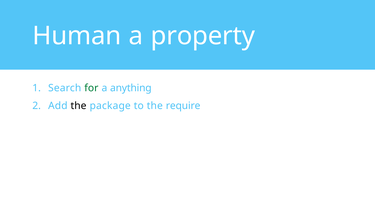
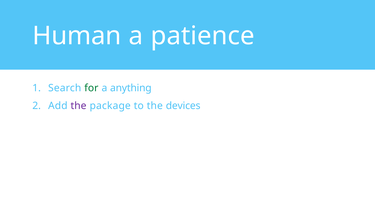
property: property -> patience (203, 36)
the colour: black -> purple (79, 106)
require: require -> devices (183, 106)
